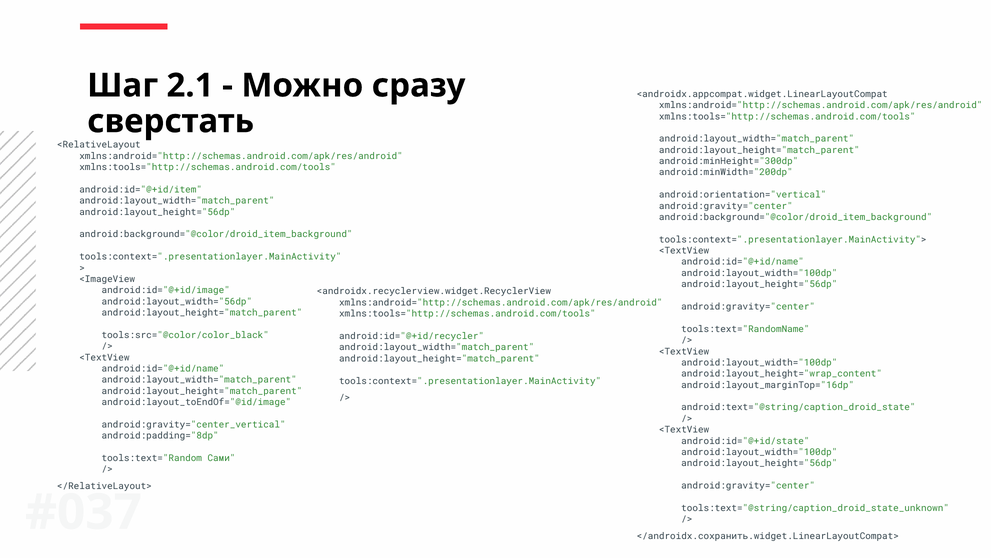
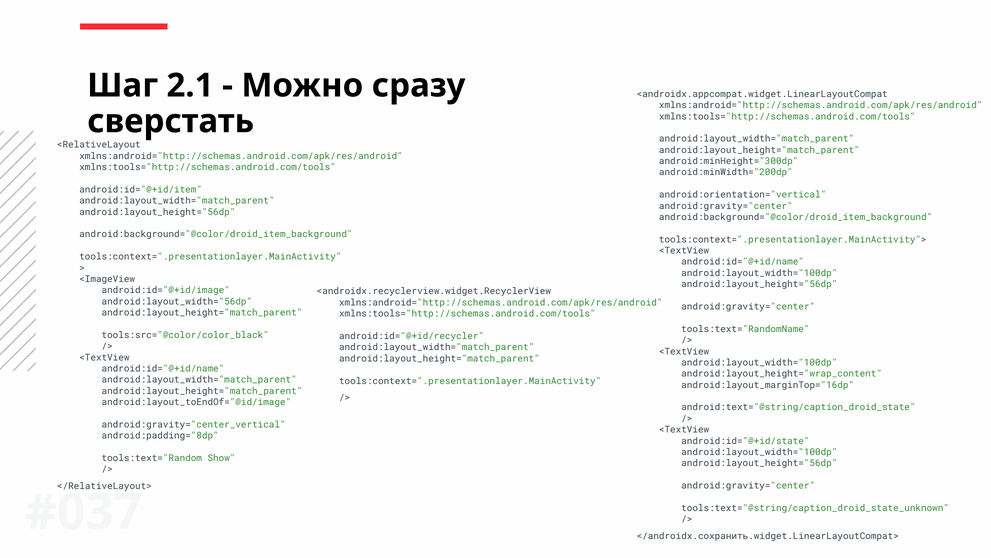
Сами: Сами -> Show (221, 458)
